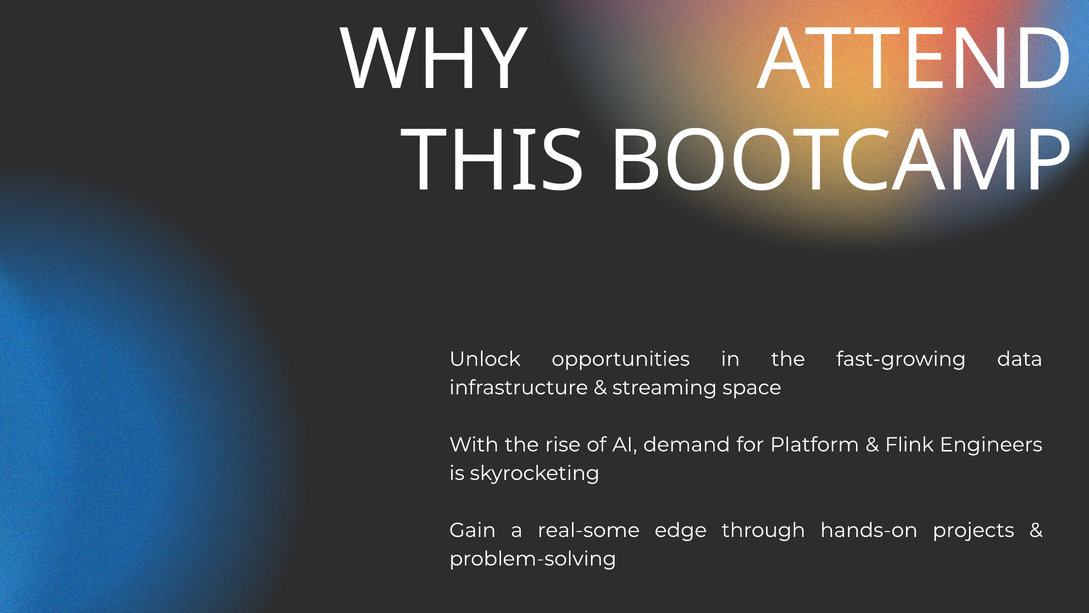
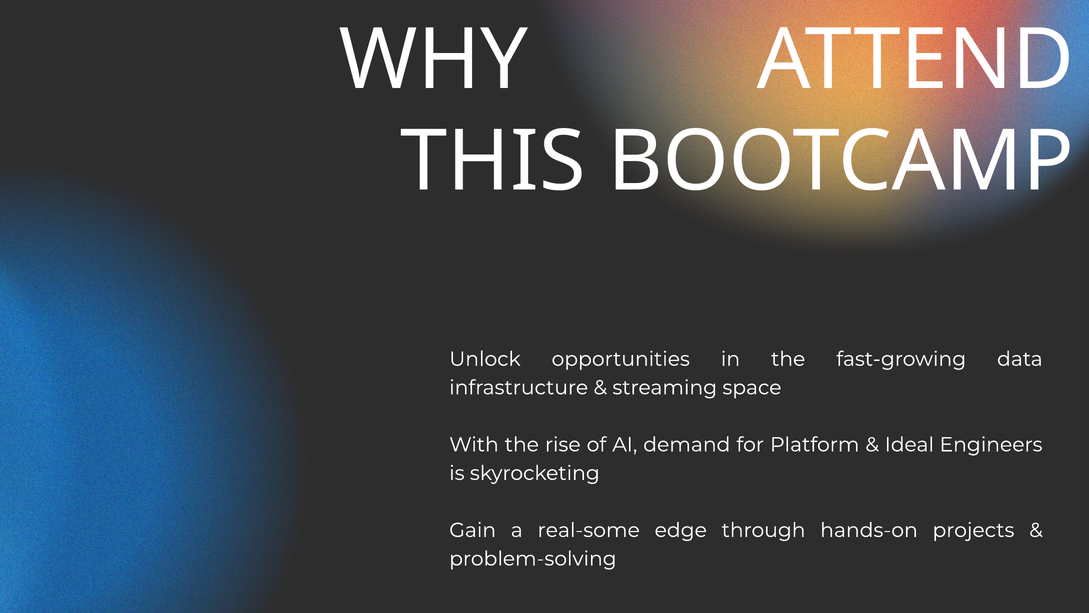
Flink: Flink -> Ideal (909, 444)
